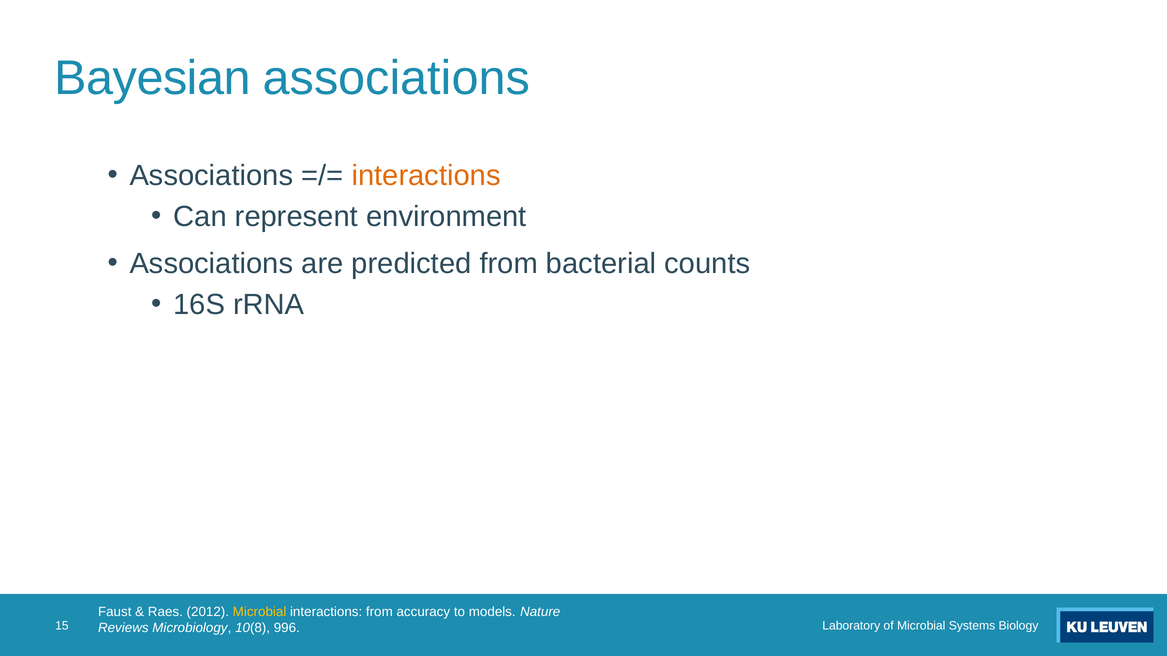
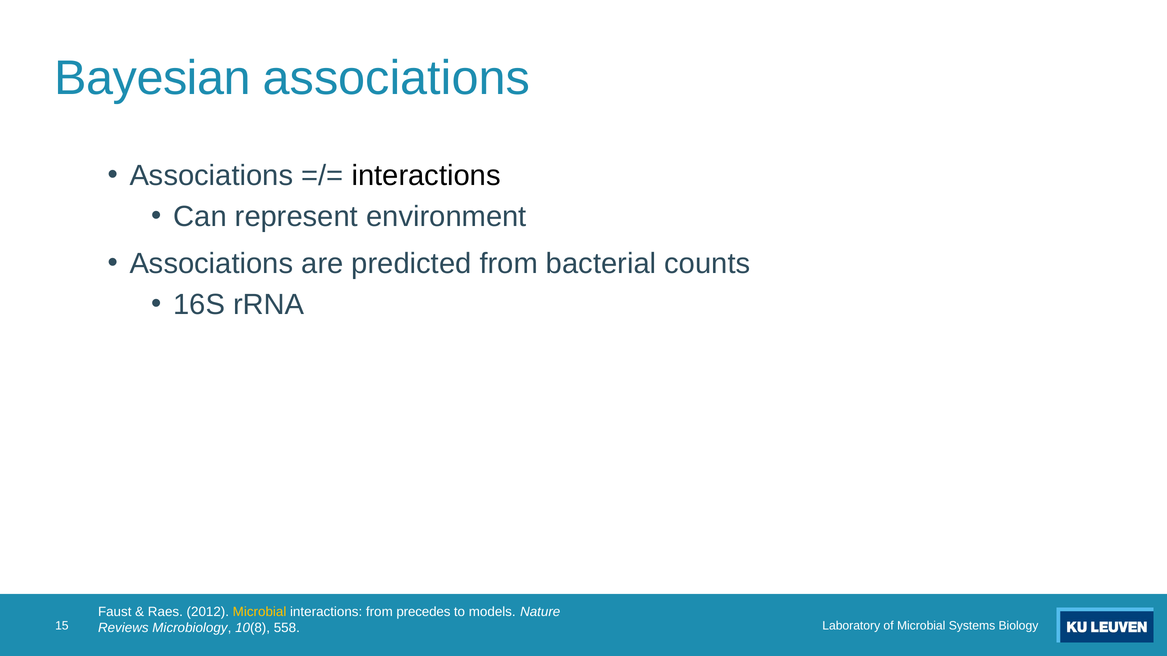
interactions colour: orange -> black (426, 176)
accuracy: accuracy -> precedes (423, 612)
996: 996 -> 558 (287, 628)
